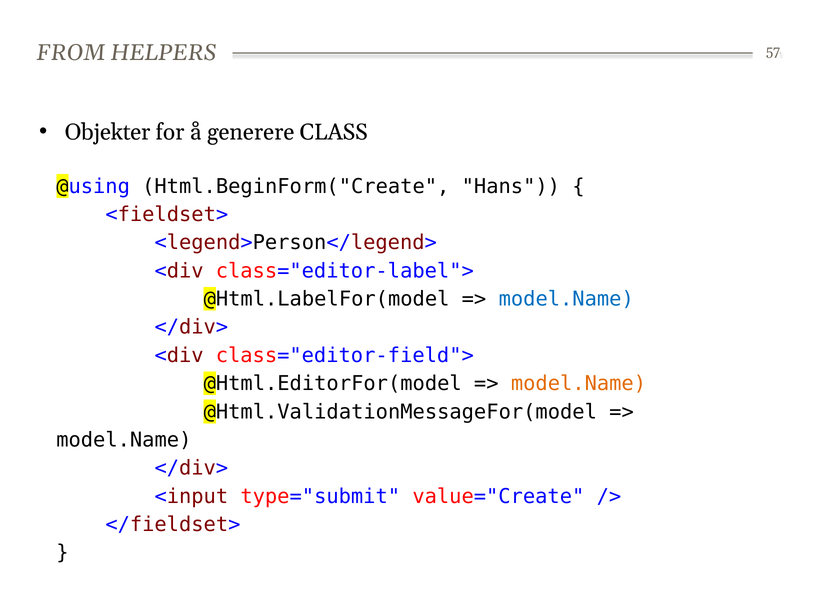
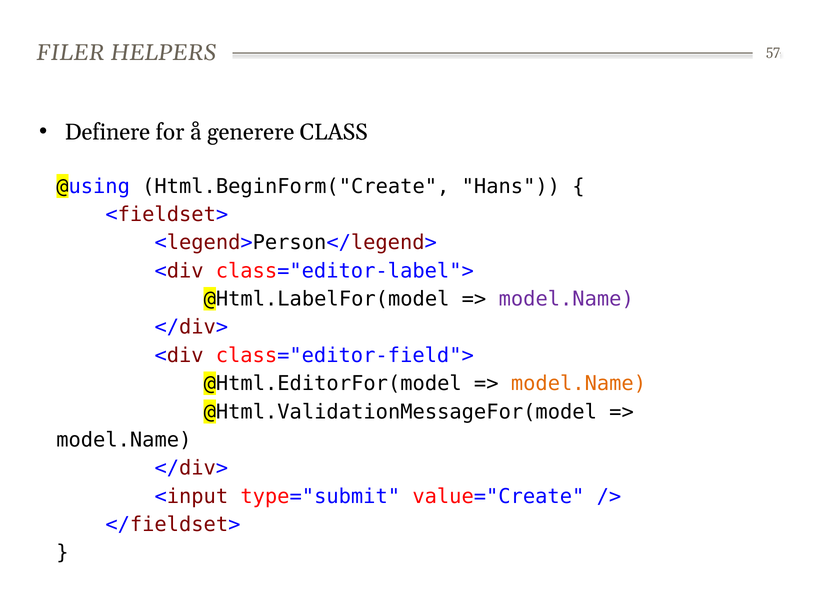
FROM: FROM -> FILER (71, 53)
Objekter: Objekter -> Definere (107, 132)
model.Name colour: blue -> purple (566, 299)
